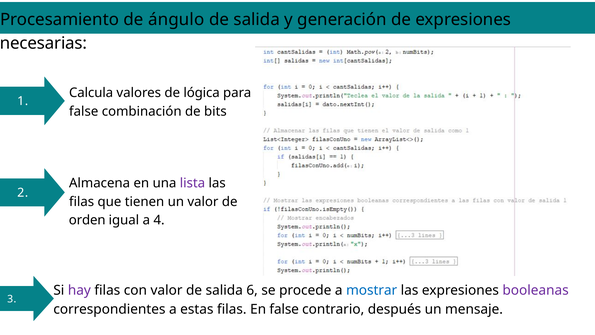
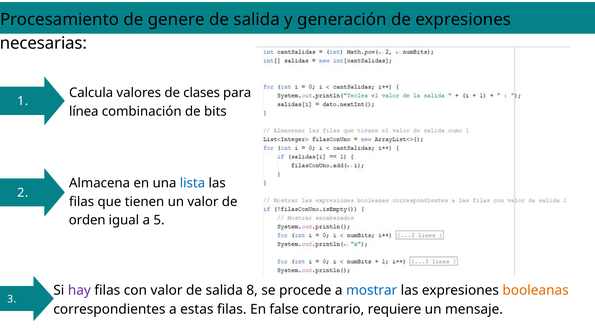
ángulo: ángulo -> genere (176, 20)
lógica: lógica -> clases (202, 93)
false: false -> línea (84, 111)
lista colour: purple -> blue (192, 183)
4: 4 -> 5 (159, 220)
6: 6 -> 8 (252, 290)
booleanas colour: purple -> orange (536, 290)
después: después -> requiere (395, 309)
